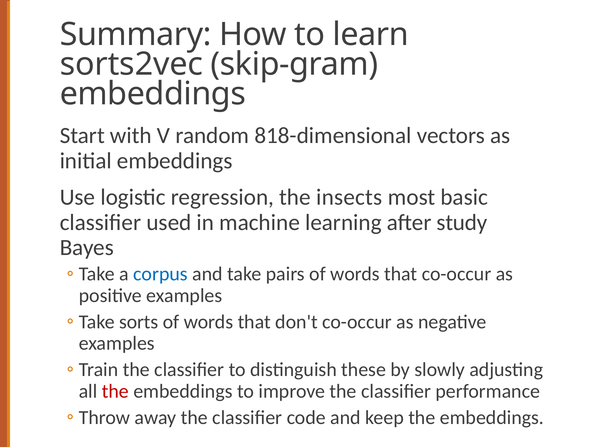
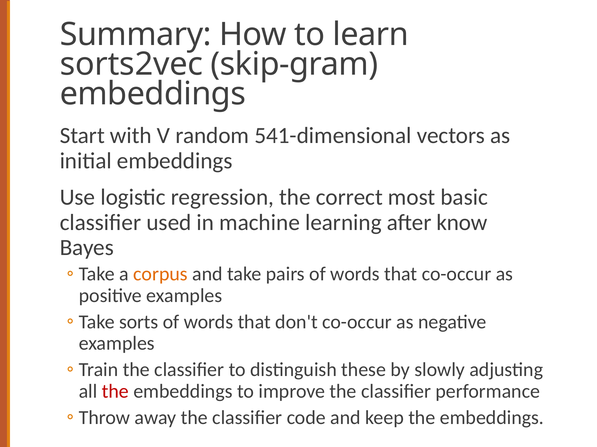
818-dimensional: 818-dimensional -> 541-dimensional (333, 136)
insects: insects -> correct (349, 198)
study: study -> know (462, 223)
corpus colour: blue -> orange (160, 274)
